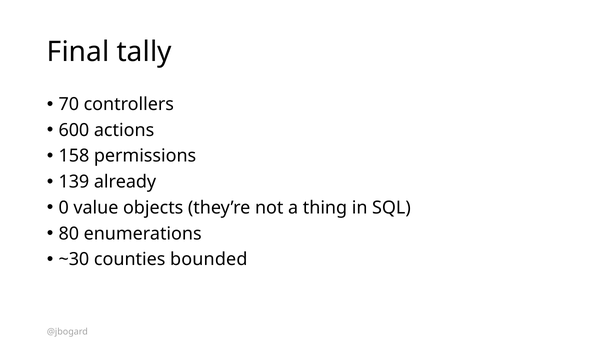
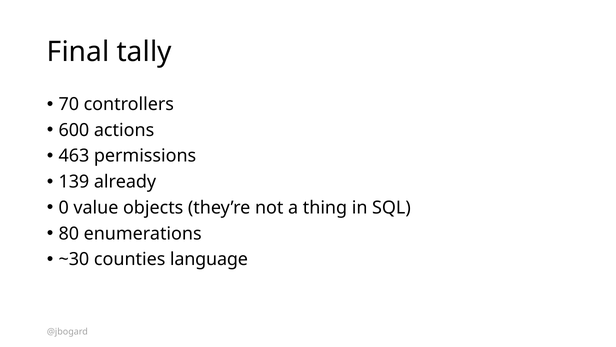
158: 158 -> 463 (74, 156)
bounded: bounded -> language (209, 259)
